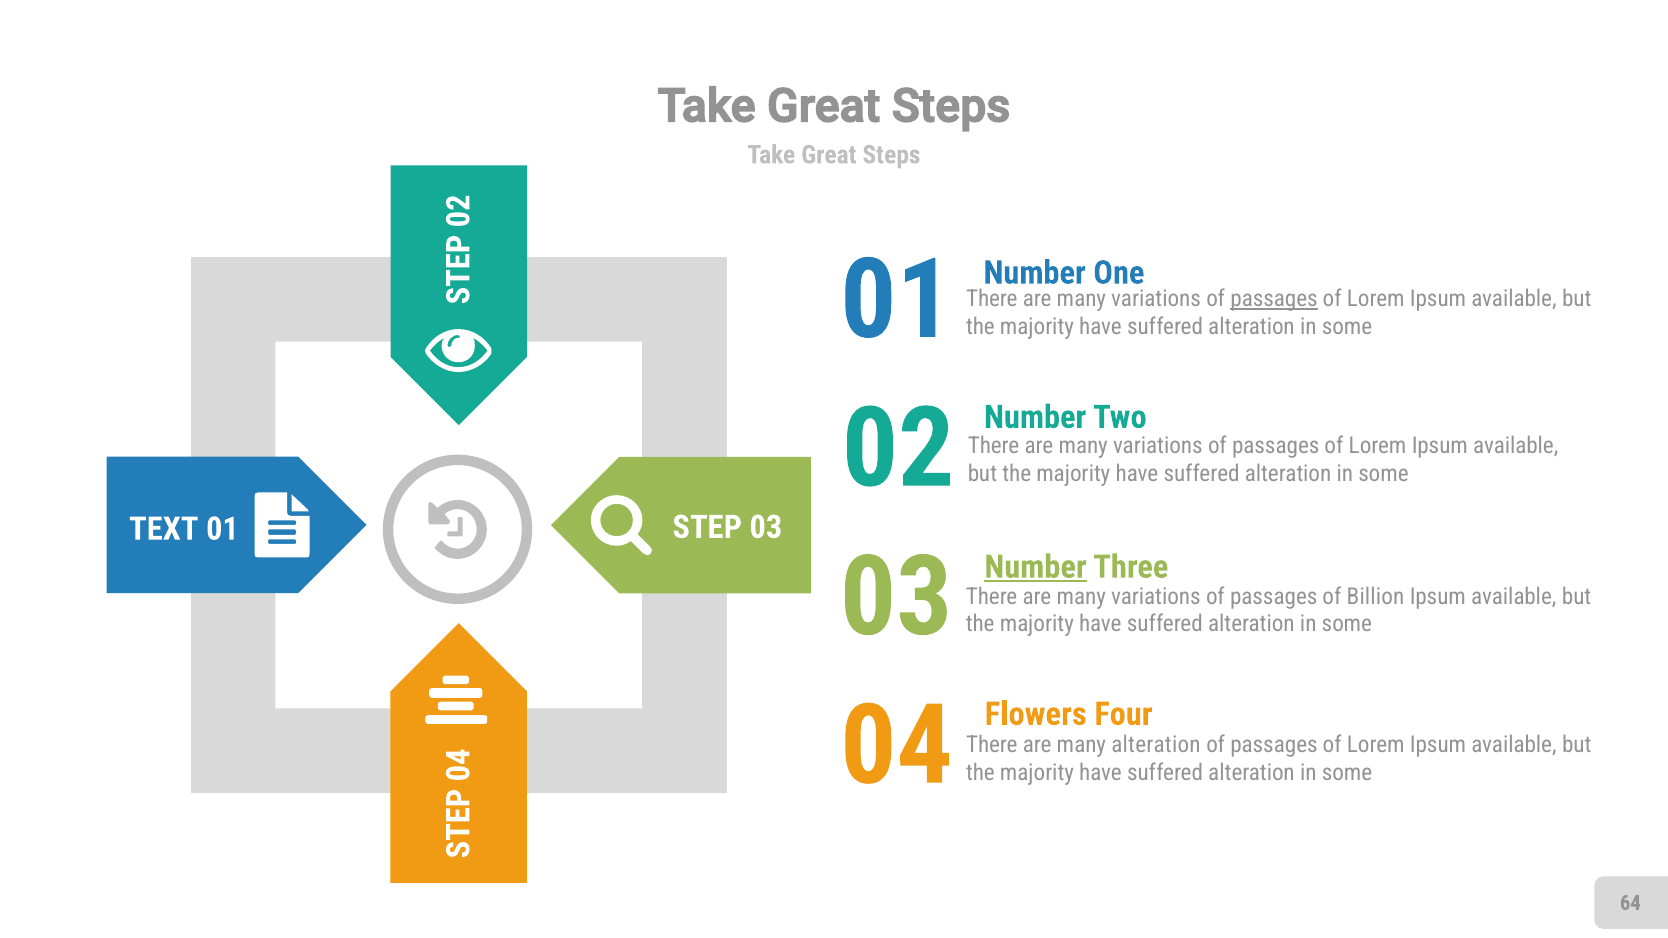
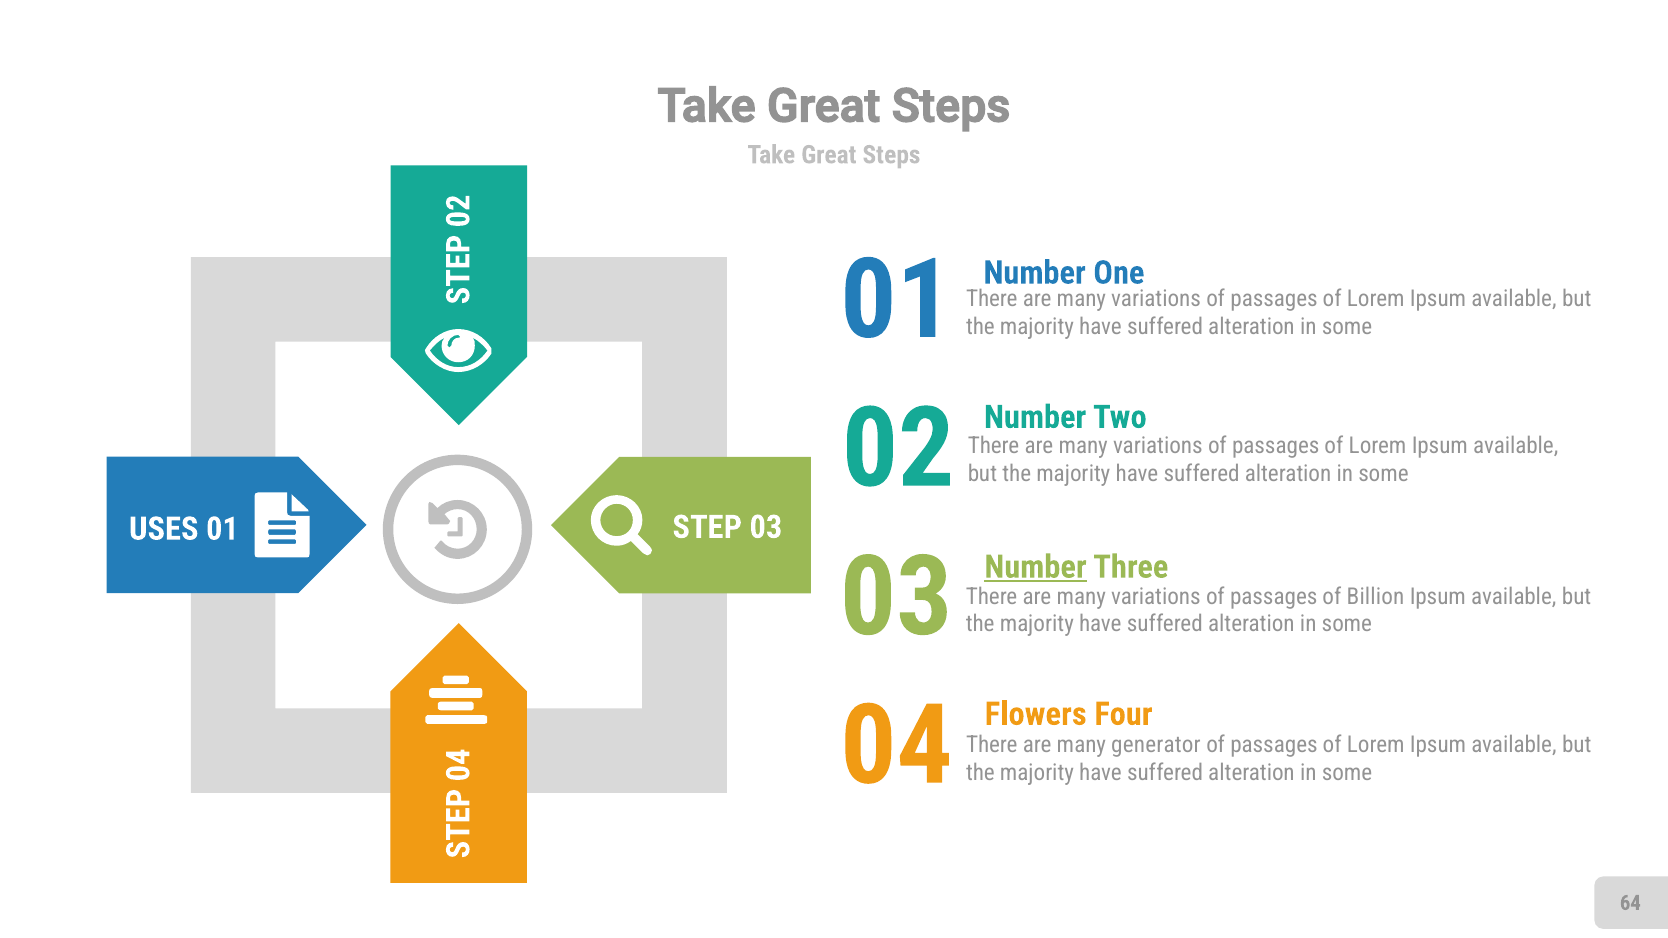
passages underline: present -> none (1274, 299)
TEXT: TEXT -> USES (164, 529)
many alteration: alteration -> generator (1156, 745)
